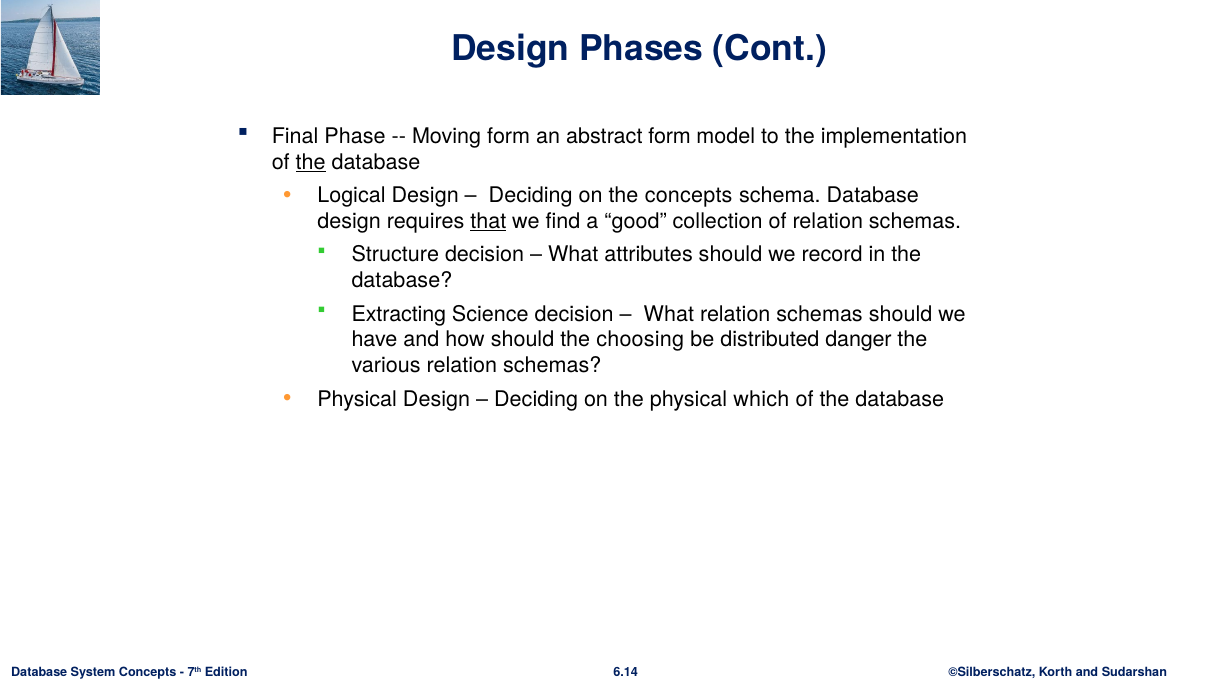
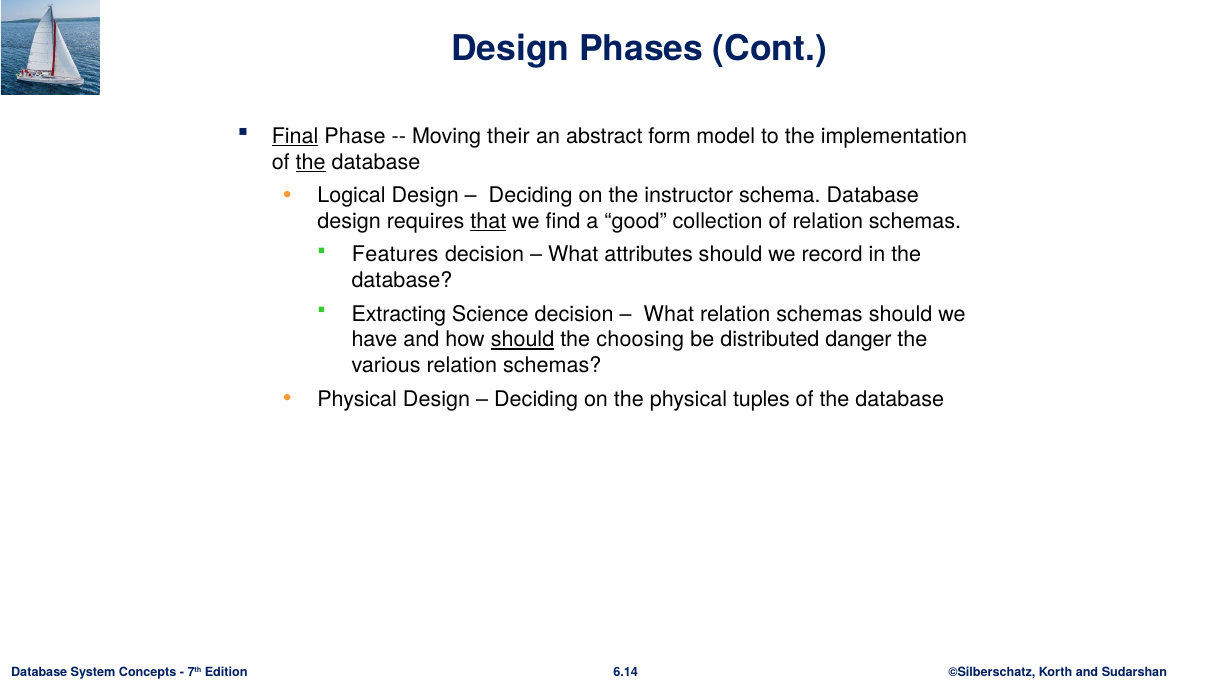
Final underline: none -> present (295, 136)
Moving form: form -> their (508, 136)
the concepts: concepts -> instructor (689, 195)
Structure: Structure -> Features (395, 255)
should underline: none -> present (523, 340)
which: which -> tuples (761, 399)
